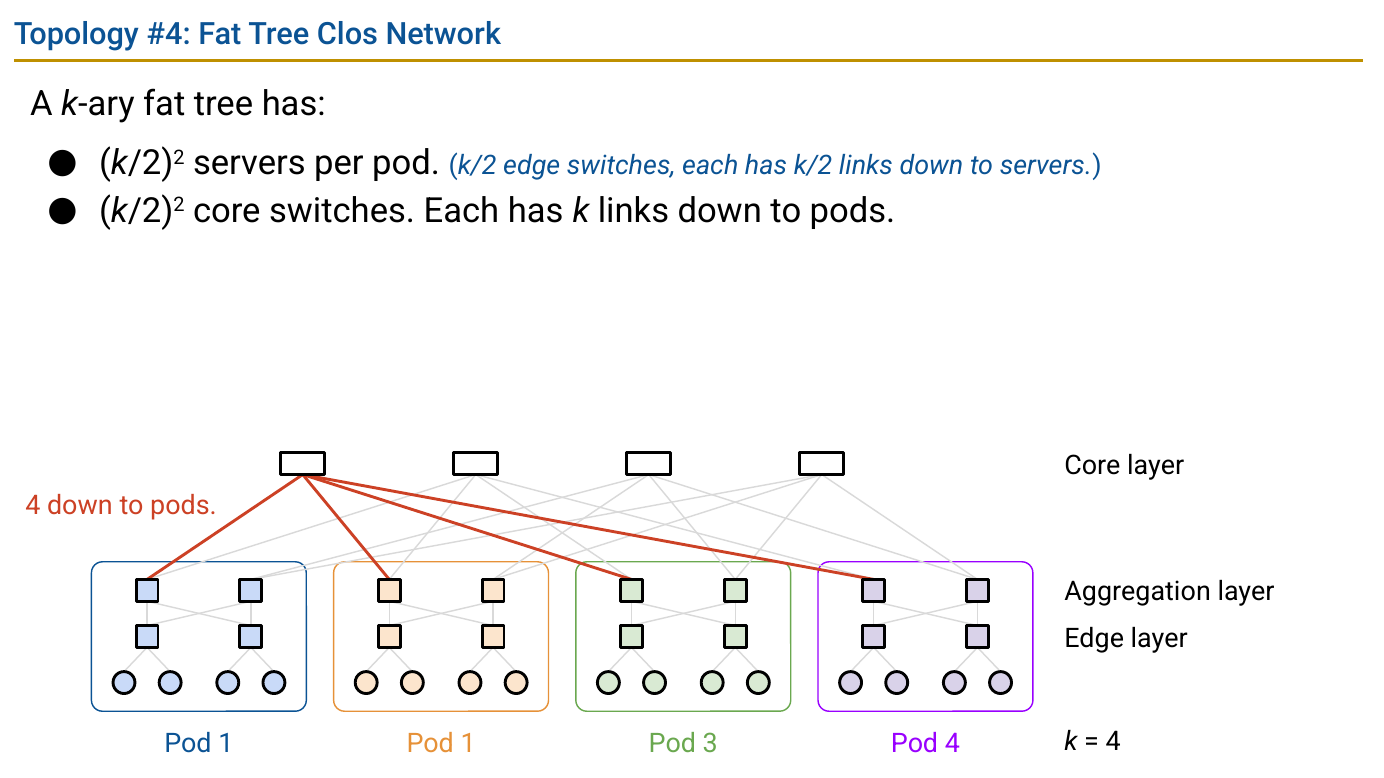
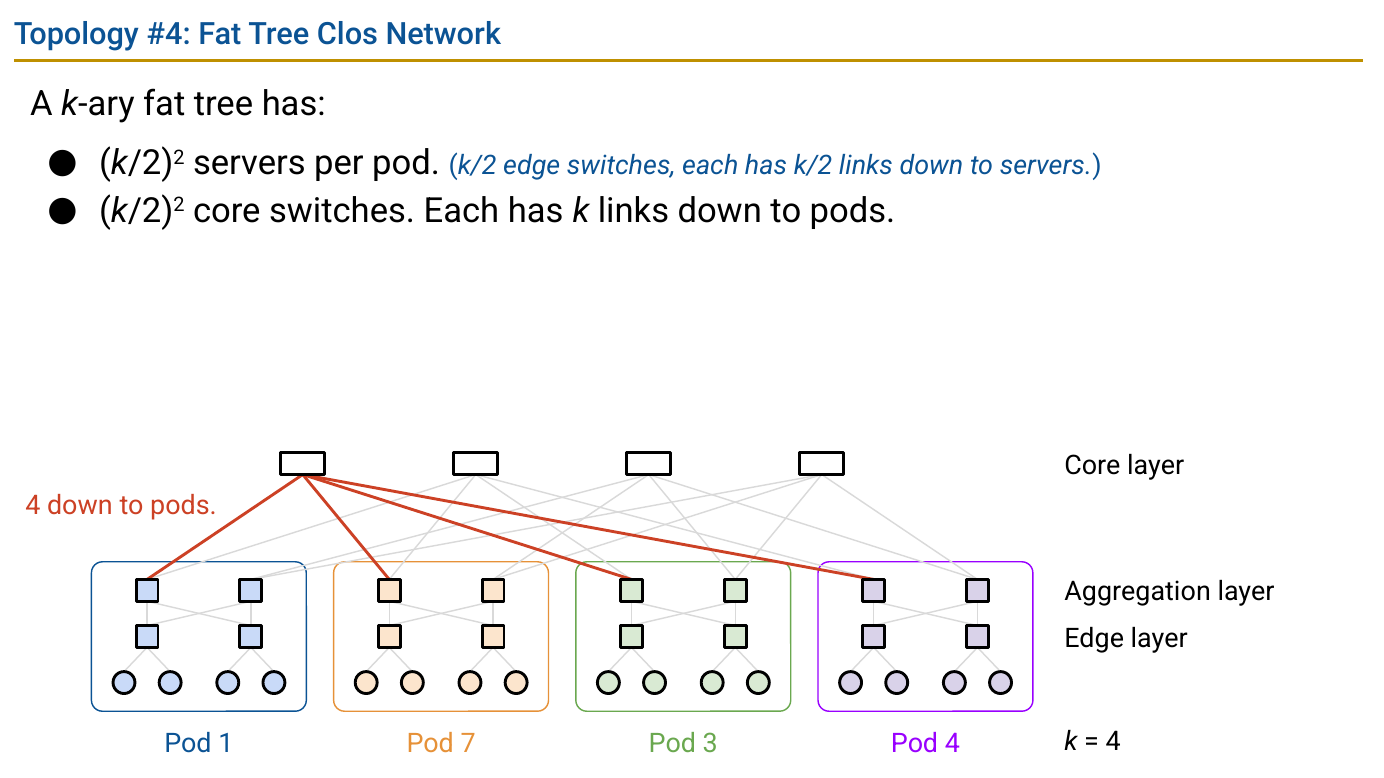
1 Pod 1: 1 -> 7 (468, 744)
